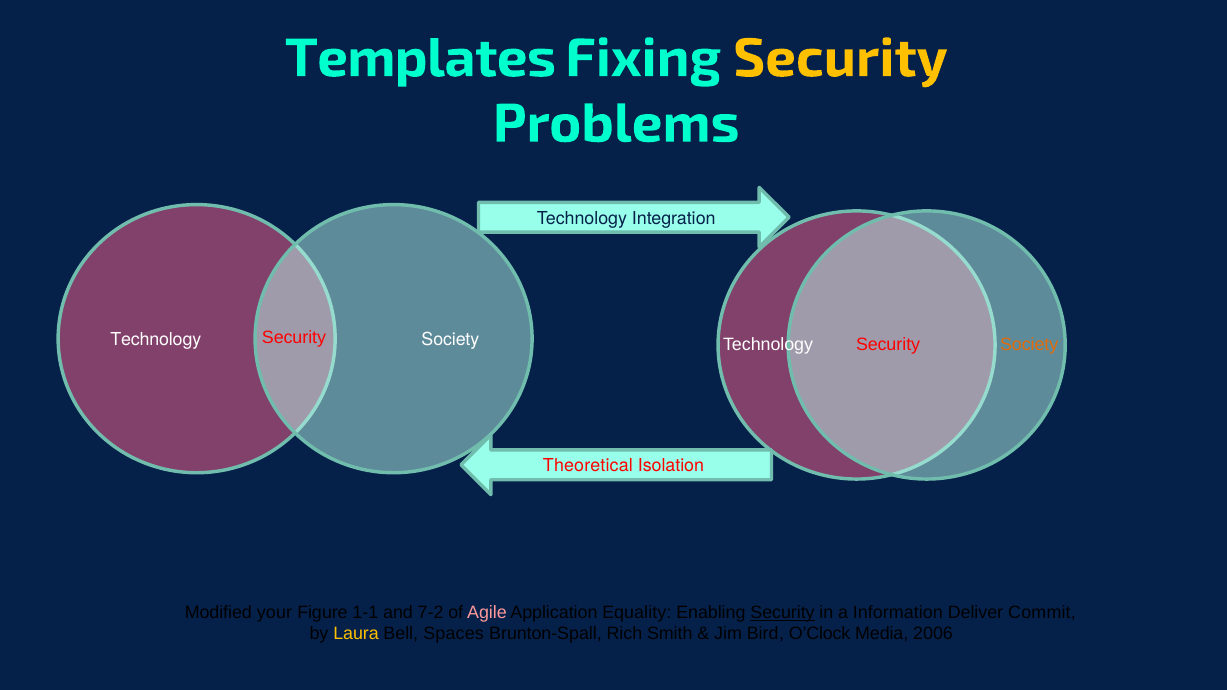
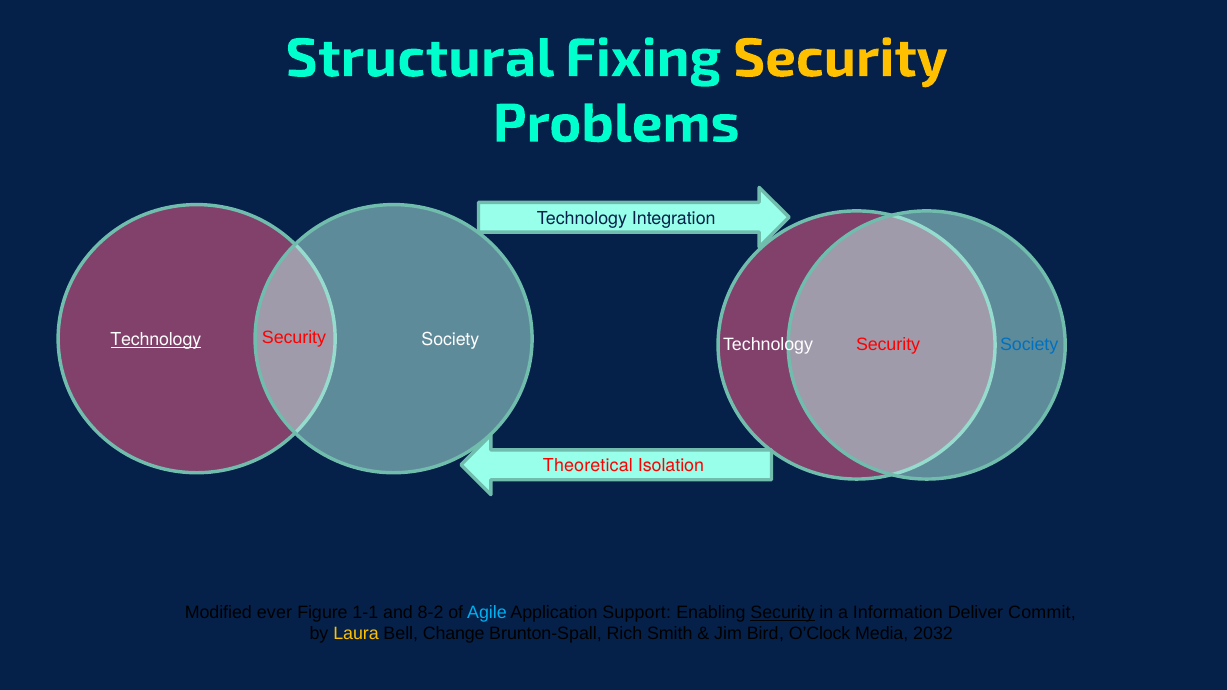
Templates: Templates -> Structural (420, 58)
Society colour: orange -> blue (1029, 344)
Technology underline: none -> present (156, 340)
your: your -> ever (275, 613)
7-2: 7-2 -> 8-2 (431, 613)
Agile colour: pink -> light blue (487, 613)
Equality: Equality -> Support (637, 613)
Spaces: Spaces -> Change (454, 634)
2006: 2006 -> 2032 (933, 634)
